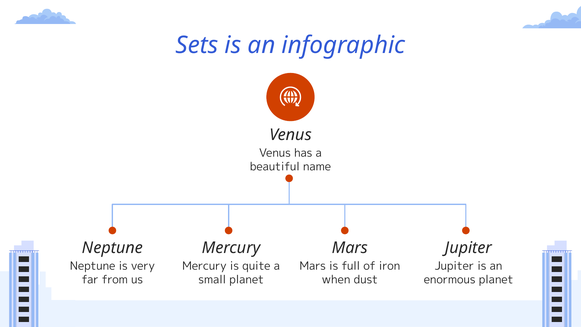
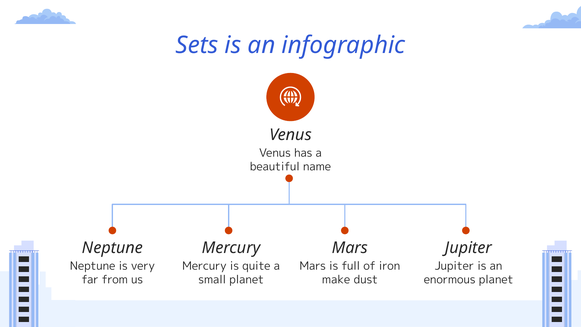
when: when -> make (336, 279)
